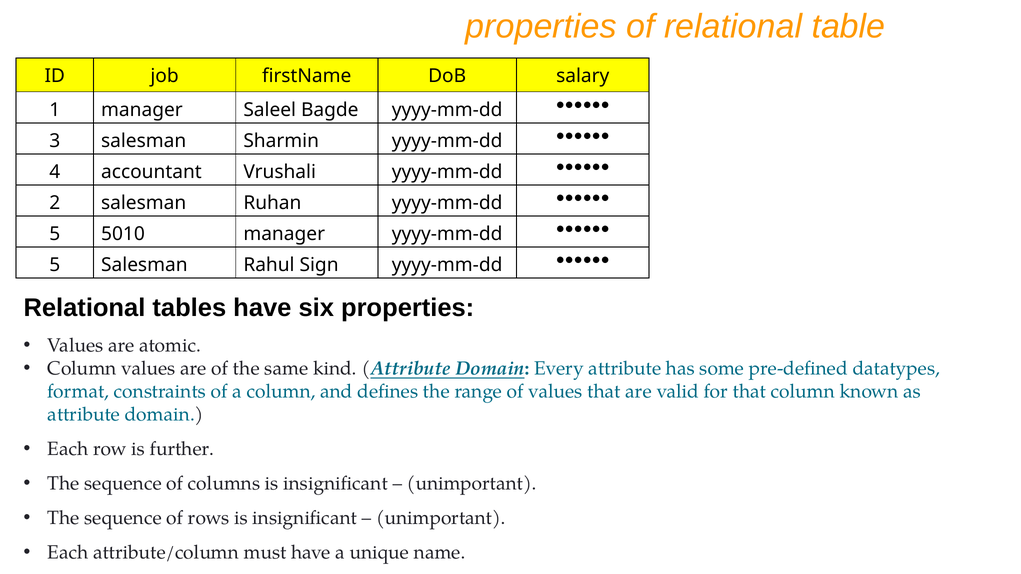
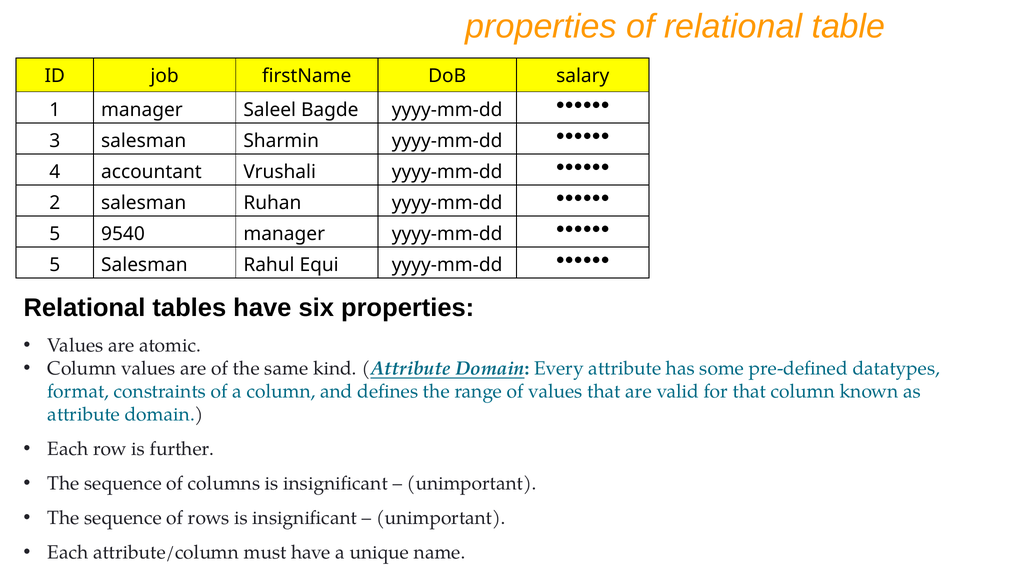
5010: 5010 -> 9540 (123, 234)
Sign: Sign -> Equi (319, 265)
